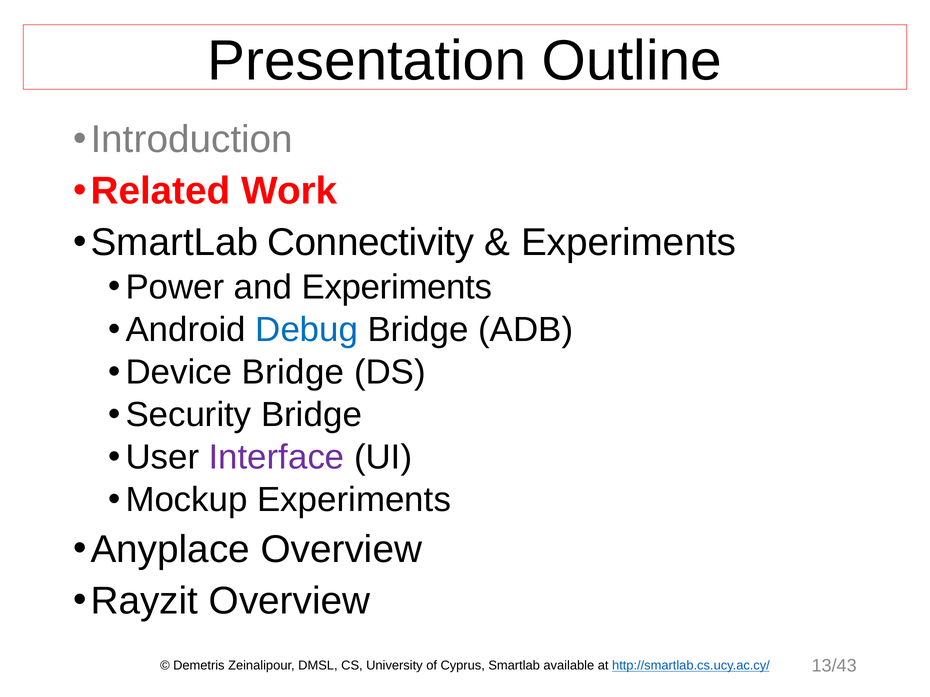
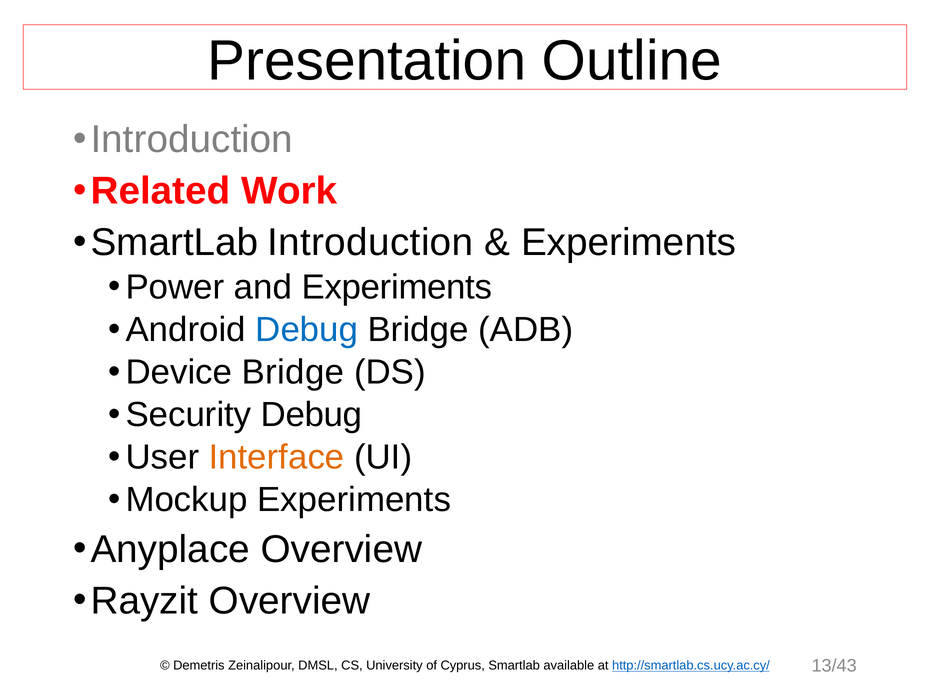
SmartLab Connectivity: Connectivity -> Introduction (370, 243)
Security Bridge: Bridge -> Debug (312, 415)
Interface colour: purple -> orange (277, 458)
